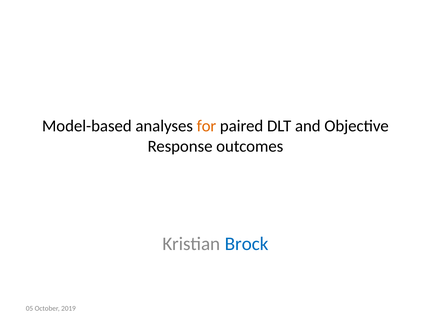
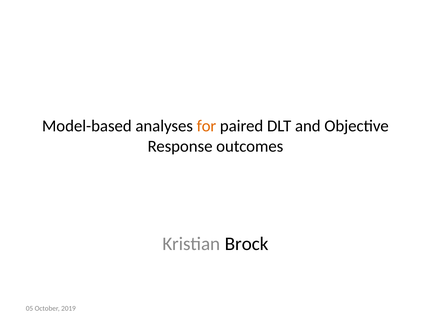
Brock colour: blue -> black (247, 244)
